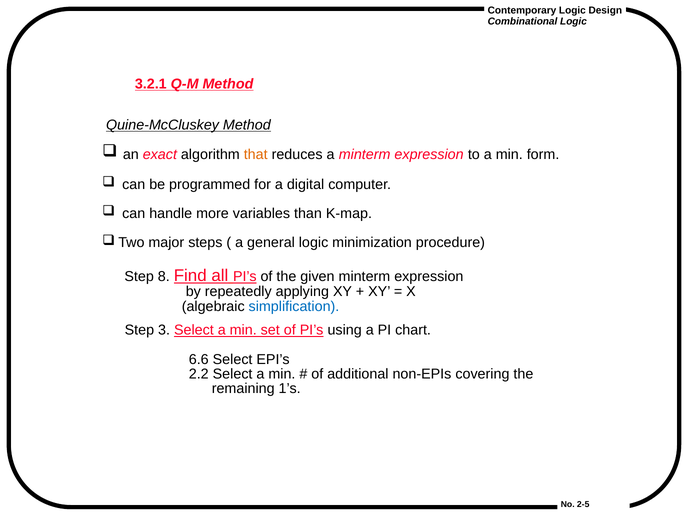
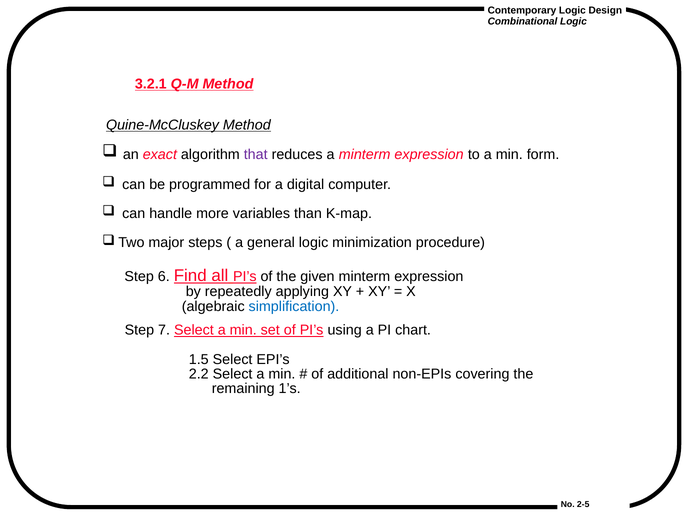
that colour: orange -> purple (256, 155)
8: 8 -> 6 (164, 276)
3: 3 -> 7 (164, 330)
6.6: 6.6 -> 1.5 (199, 359)
